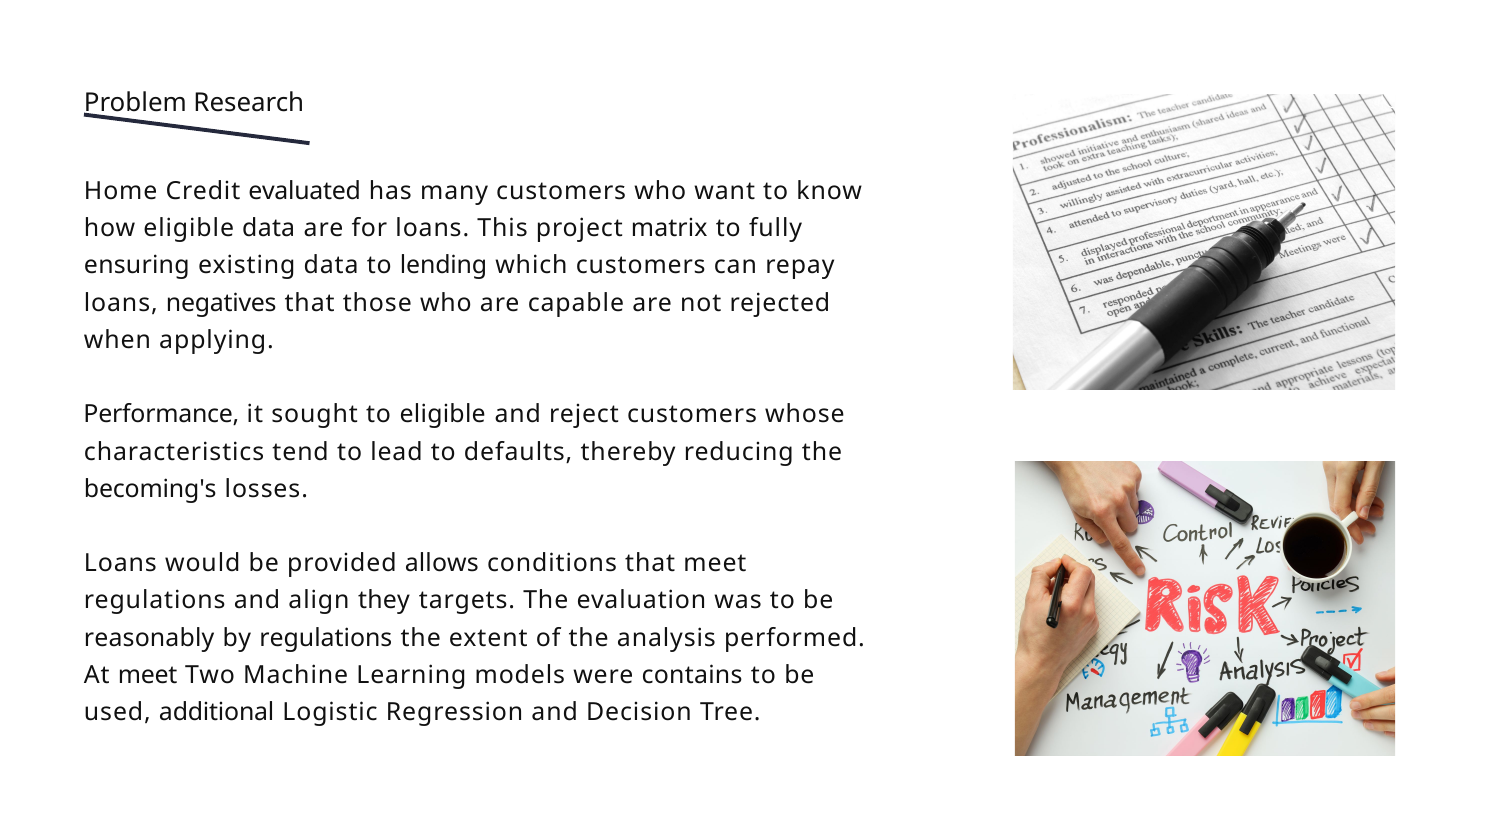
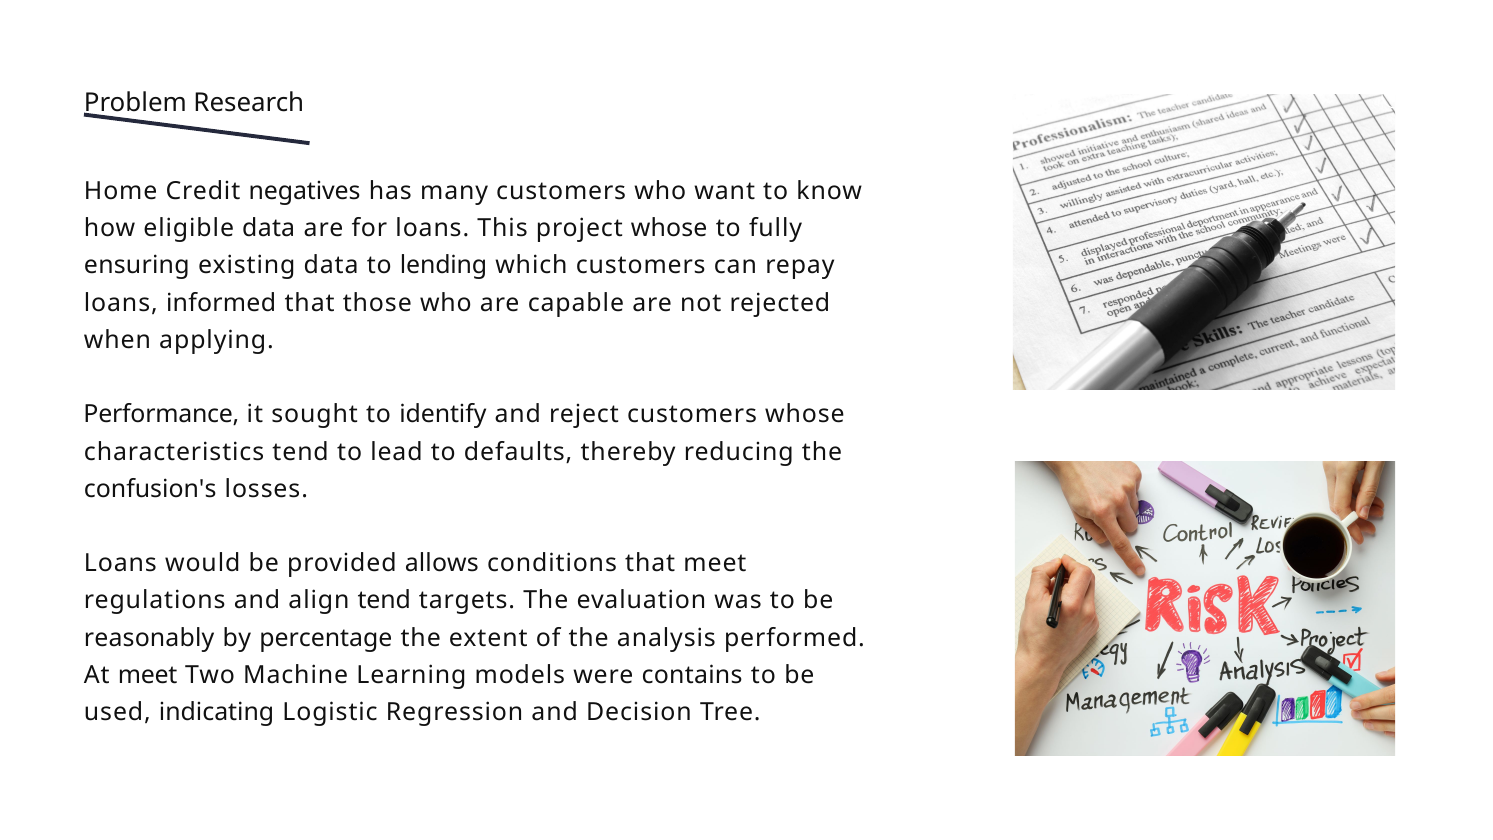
evaluated: evaluated -> negatives (305, 191)
project matrix: matrix -> whose (669, 228)
negatives: negatives -> informed (221, 303)
to eligible: eligible -> identify (443, 414)
becoming's: becoming's -> confusion's (150, 489)
align they: they -> tend (384, 601)
by regulations: regulations -> percentage (326, 638)
additional: additional -> indicating (217, 712)
